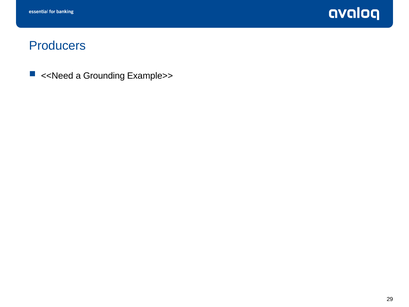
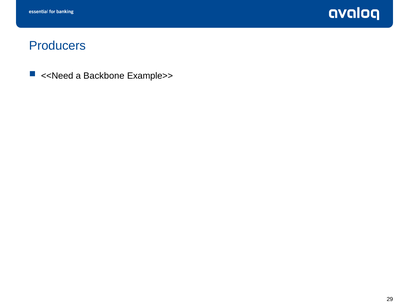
Grounding: Grounding -> Backbone (104, 76)
